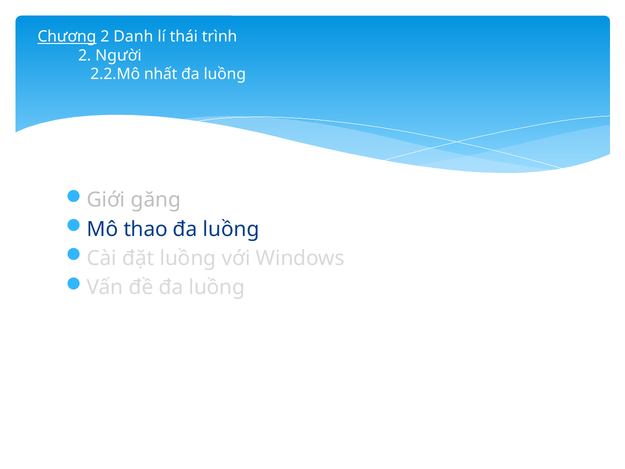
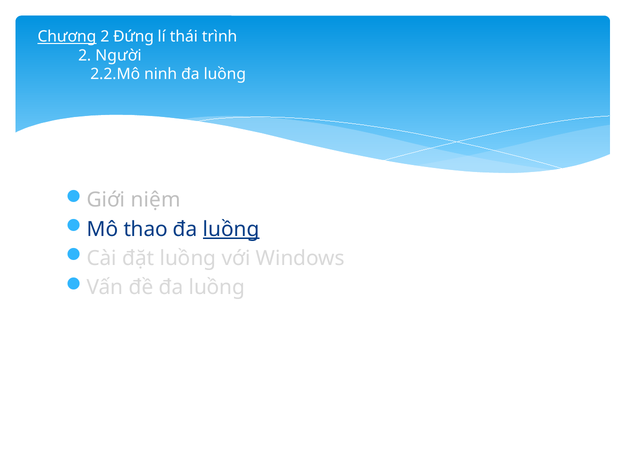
Danh: Danh -> Đứng (134, 37)
nhất: nhất -> ninh (161, 74)
găng: găng -> niệm (156, 200)
luồng underline: none -> present (231, 229)
